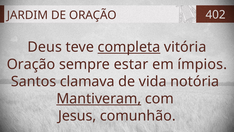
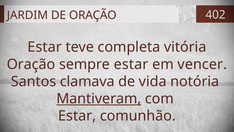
Deus: Deus -> Estar (45, 47)
completa underline: present -> none (129, 47)
ímpios: ímpios -> vencer (202, 64)
Jesus: Jesus -> Estar (77, 116)
